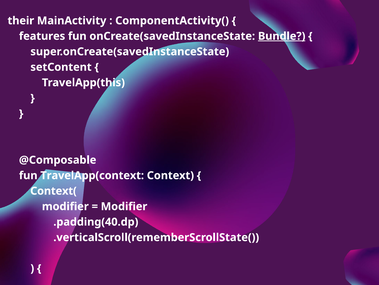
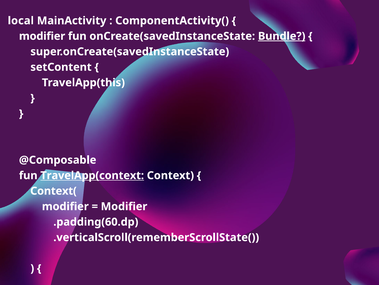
their: their -> local (21, 21)
features: features -> modifier (42, 36)
TravelApp(context underline: none -> present (92, 175)
.padding(40.dp: .padding(40.dp -> .padding(60.dp (96, 221)
